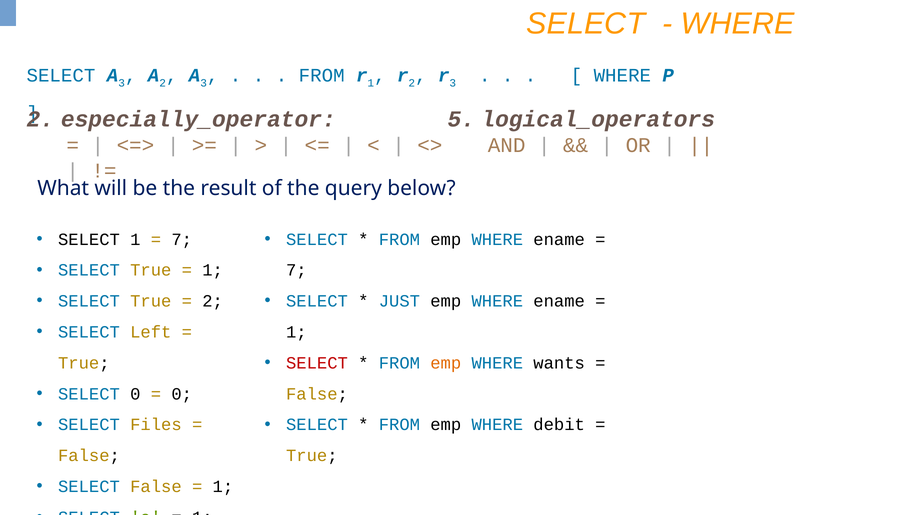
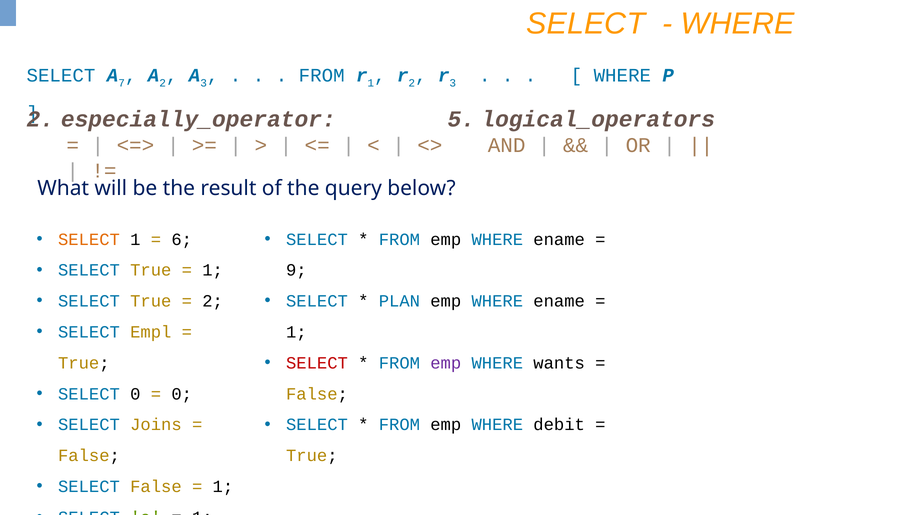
SELECT A 3: 3 -> 7 (122, 83)
SELECT colour: black -> orange (89, 240)
7: 7 -> 6 (182, 240)
7: 7 -> 9 (296, 270)
JUST: JUST -> PLAN (399, 301)
Left: Left -> Empl (151, 332)
emp colour: orange -> purple (446, 363)
Files: Files -> Joins (156, 425)
